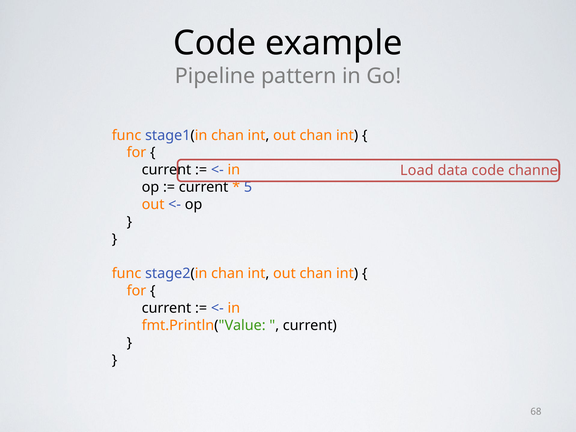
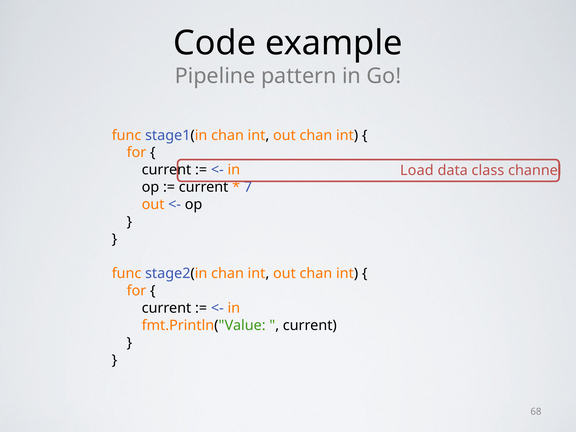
data code: code -> class (488, 170)
5: 5 -> 7 (248, 187)
